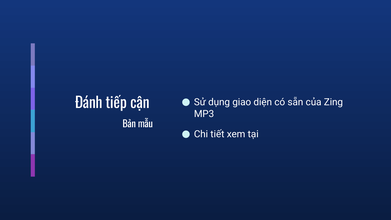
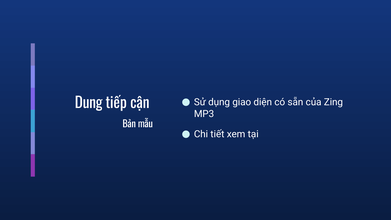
Đánh: Đánh -> Dung (89, 103)
